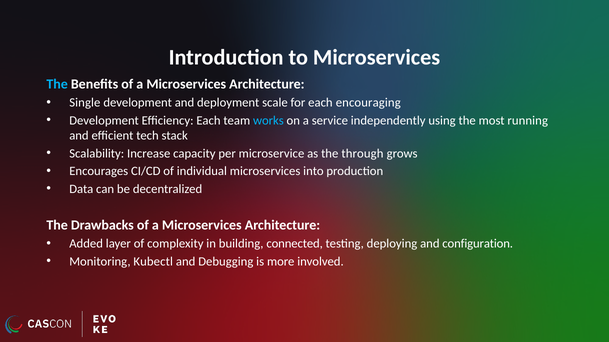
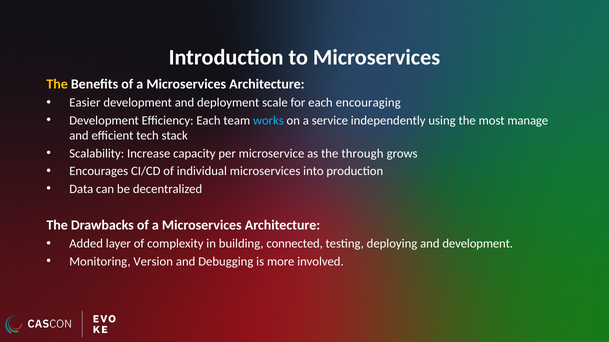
The colour: light blue -> yellow (57, 84)
Single: Single -> Easier (85, 103)
running: running -> manage (528, 121)
and configuration: configuration -> development (478, 244)
Kubectl: Kubectl -> Version (153, 262)
